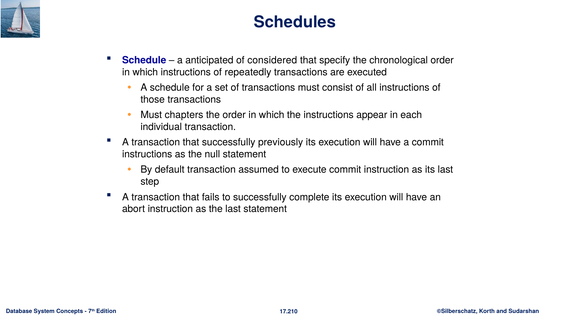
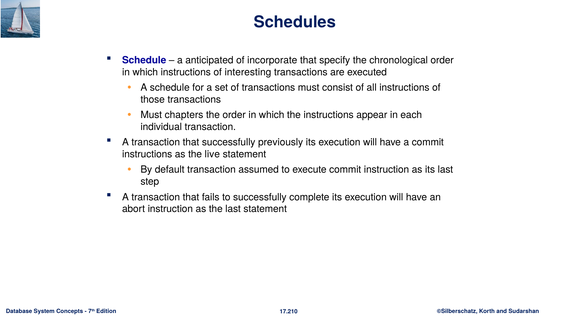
considered: considered -> incorporate (272, 60)
repeatedly: repeatedly -> interesting (248, 72)
null: null -> live (212, 154)
